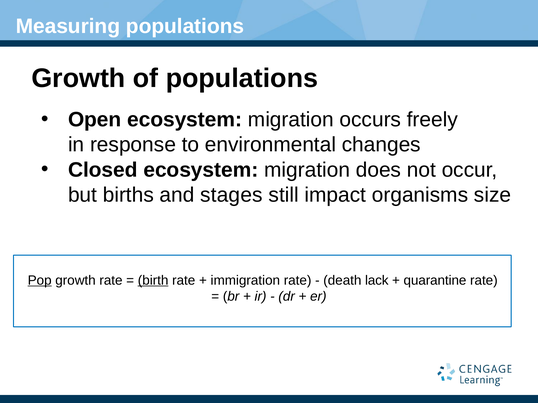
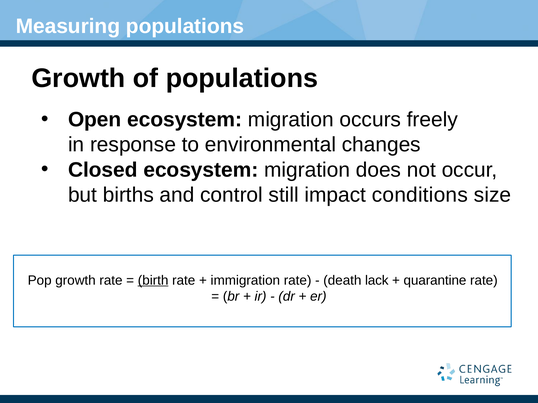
stages: stages -> control (232, 195)
organisms: organisms -> conditions (420, 195)
Pop underline: present -> none (40, 281)
